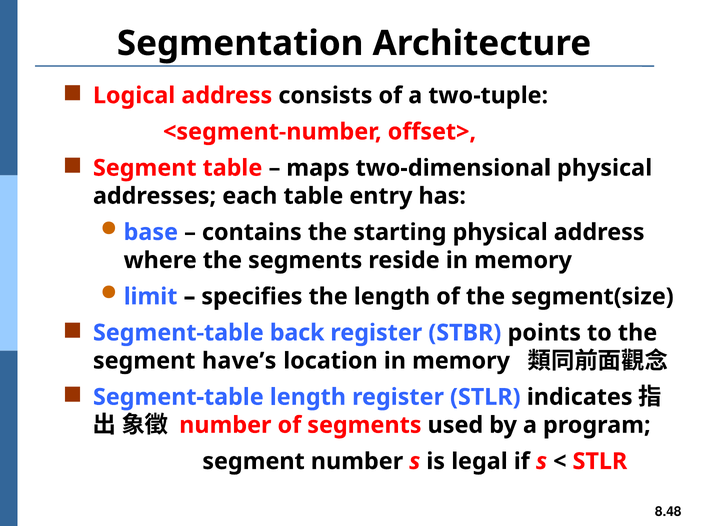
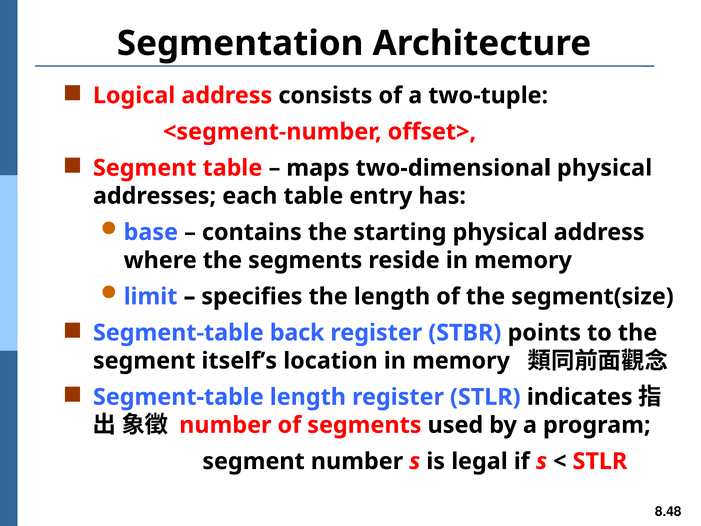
have’s: have’s -> itself’s (239, 361)
